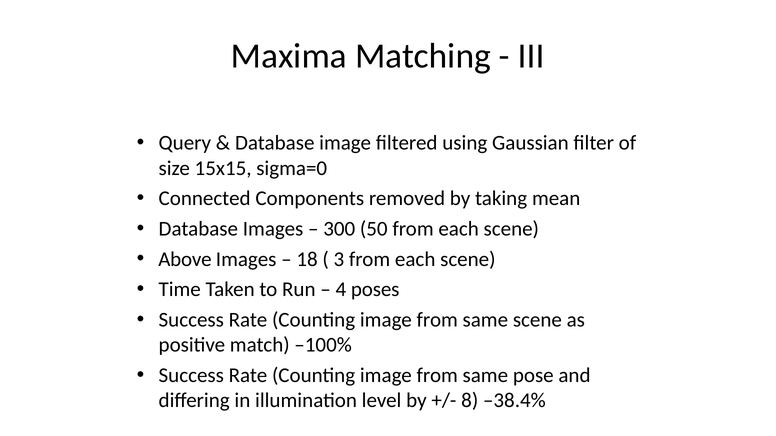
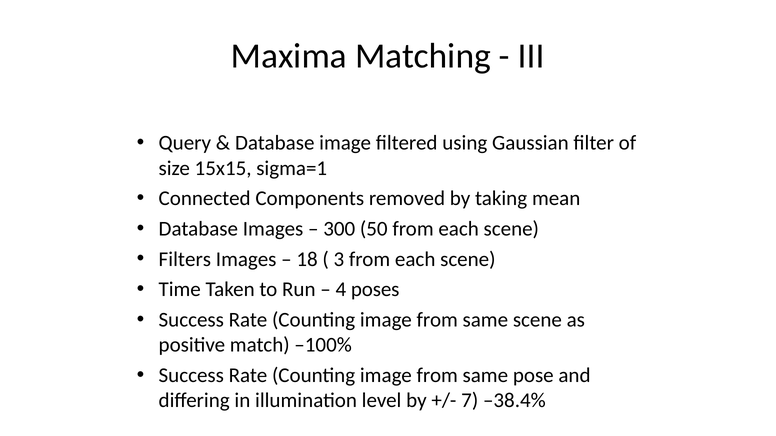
sigma=0: sigma=0 -> sigma=1 (292, 168)
Above: Above -> Filters (185, 259)
8: 8 -> 7 (470, 401)
